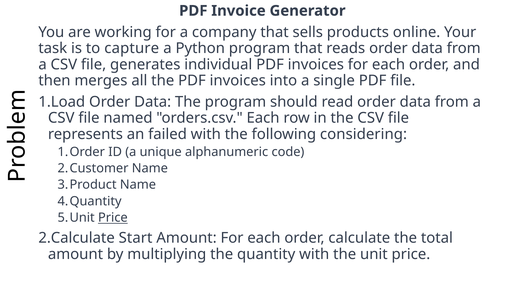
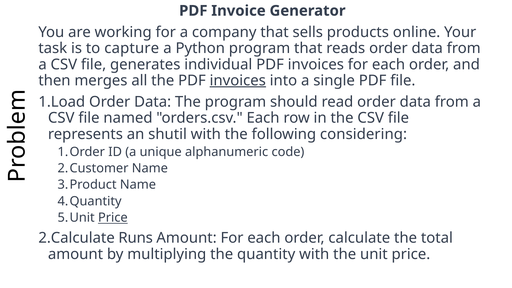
invoices underline: none -> present (238, 81)
failed: failed -> shutil (168, 134)
Start: Start -> Runs (136, 238)
